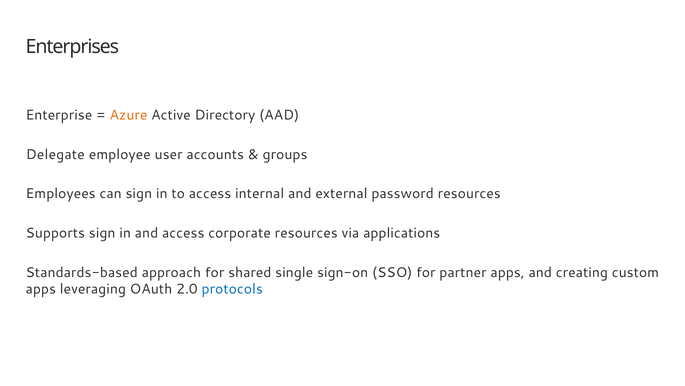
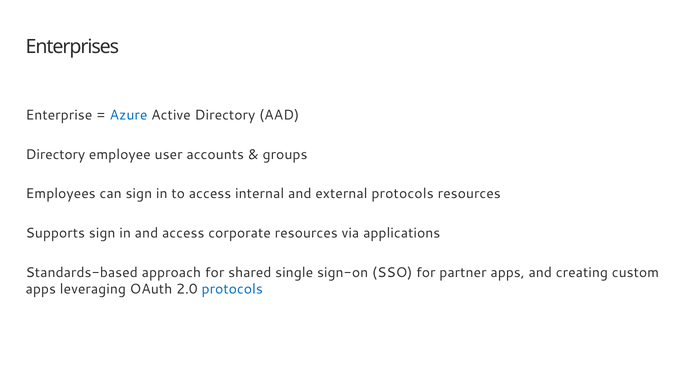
Azure colour: orange -> blue (129, 115)
Delegate: Delegate -> Directory (55, 154)
external password: password -> protocols (403, 193)
